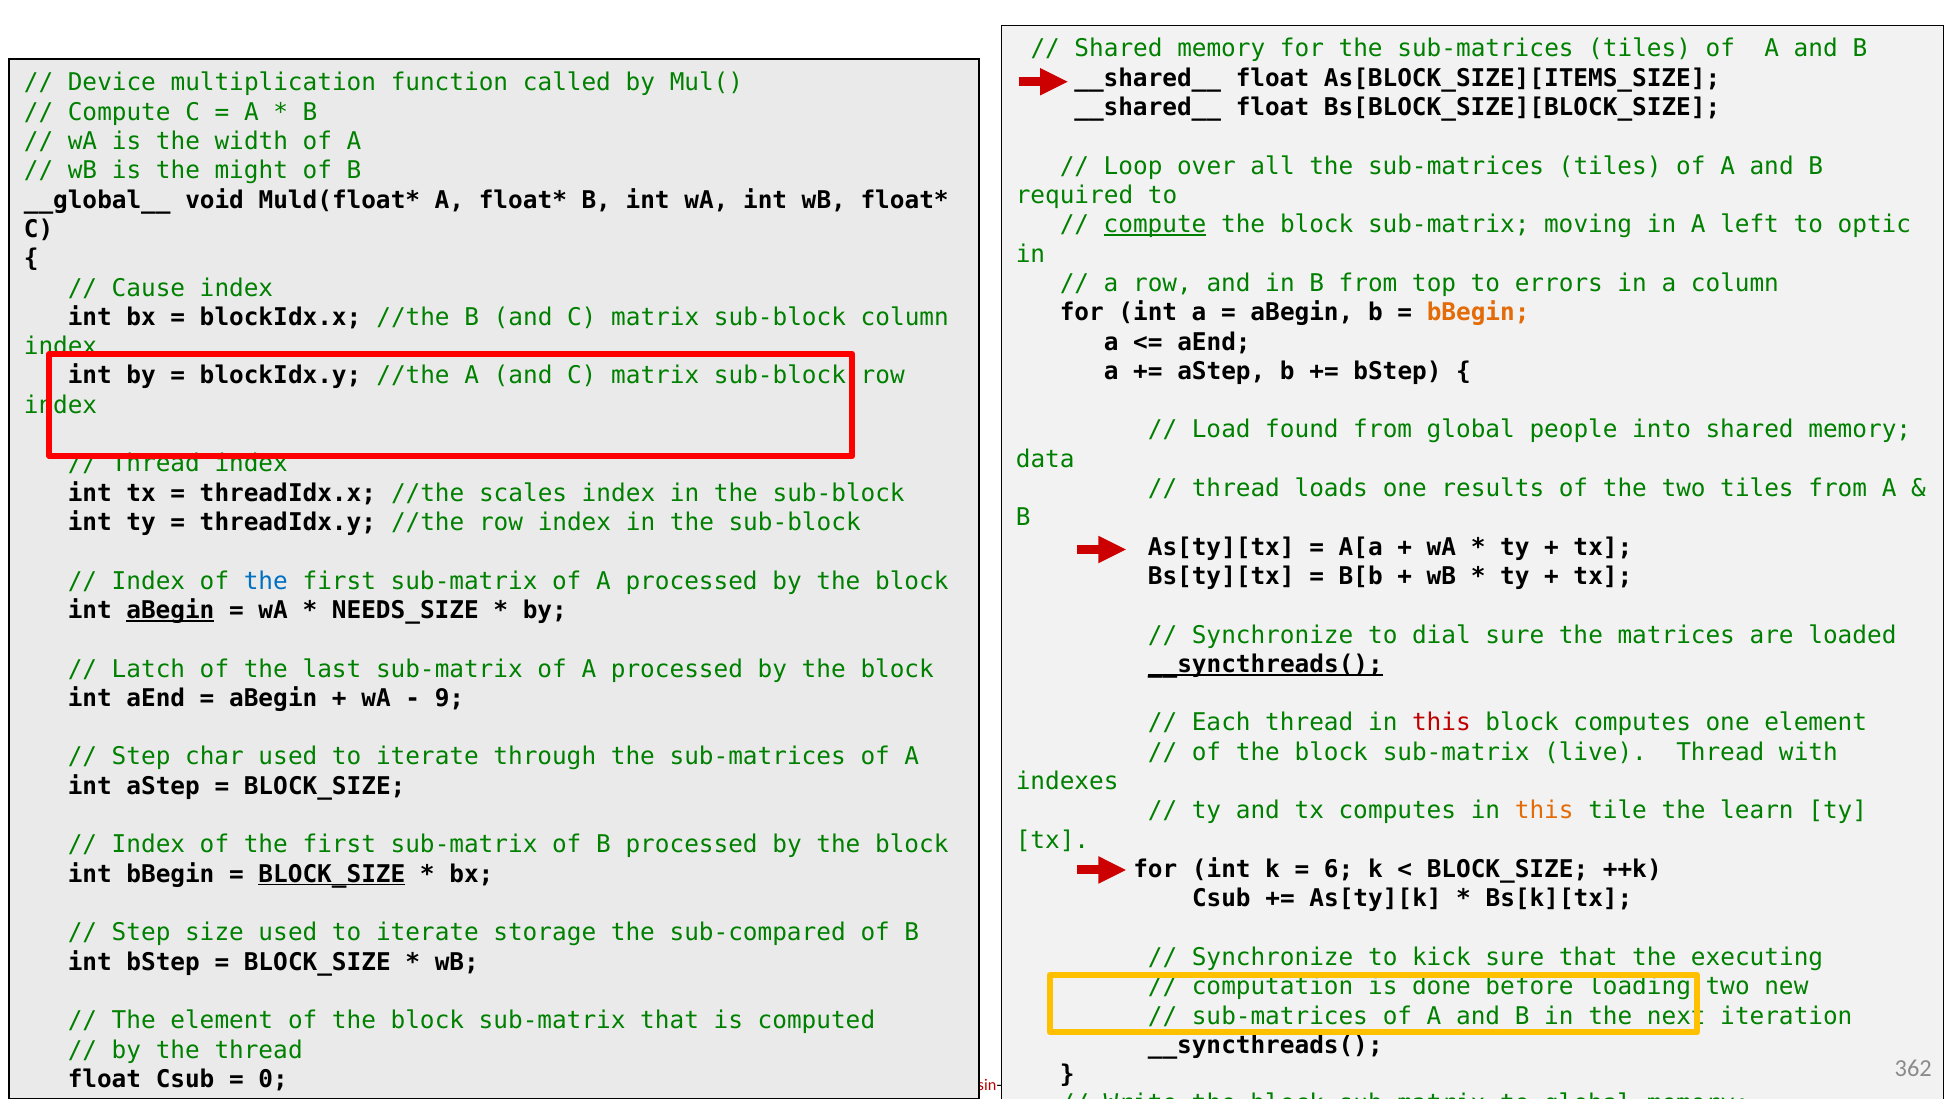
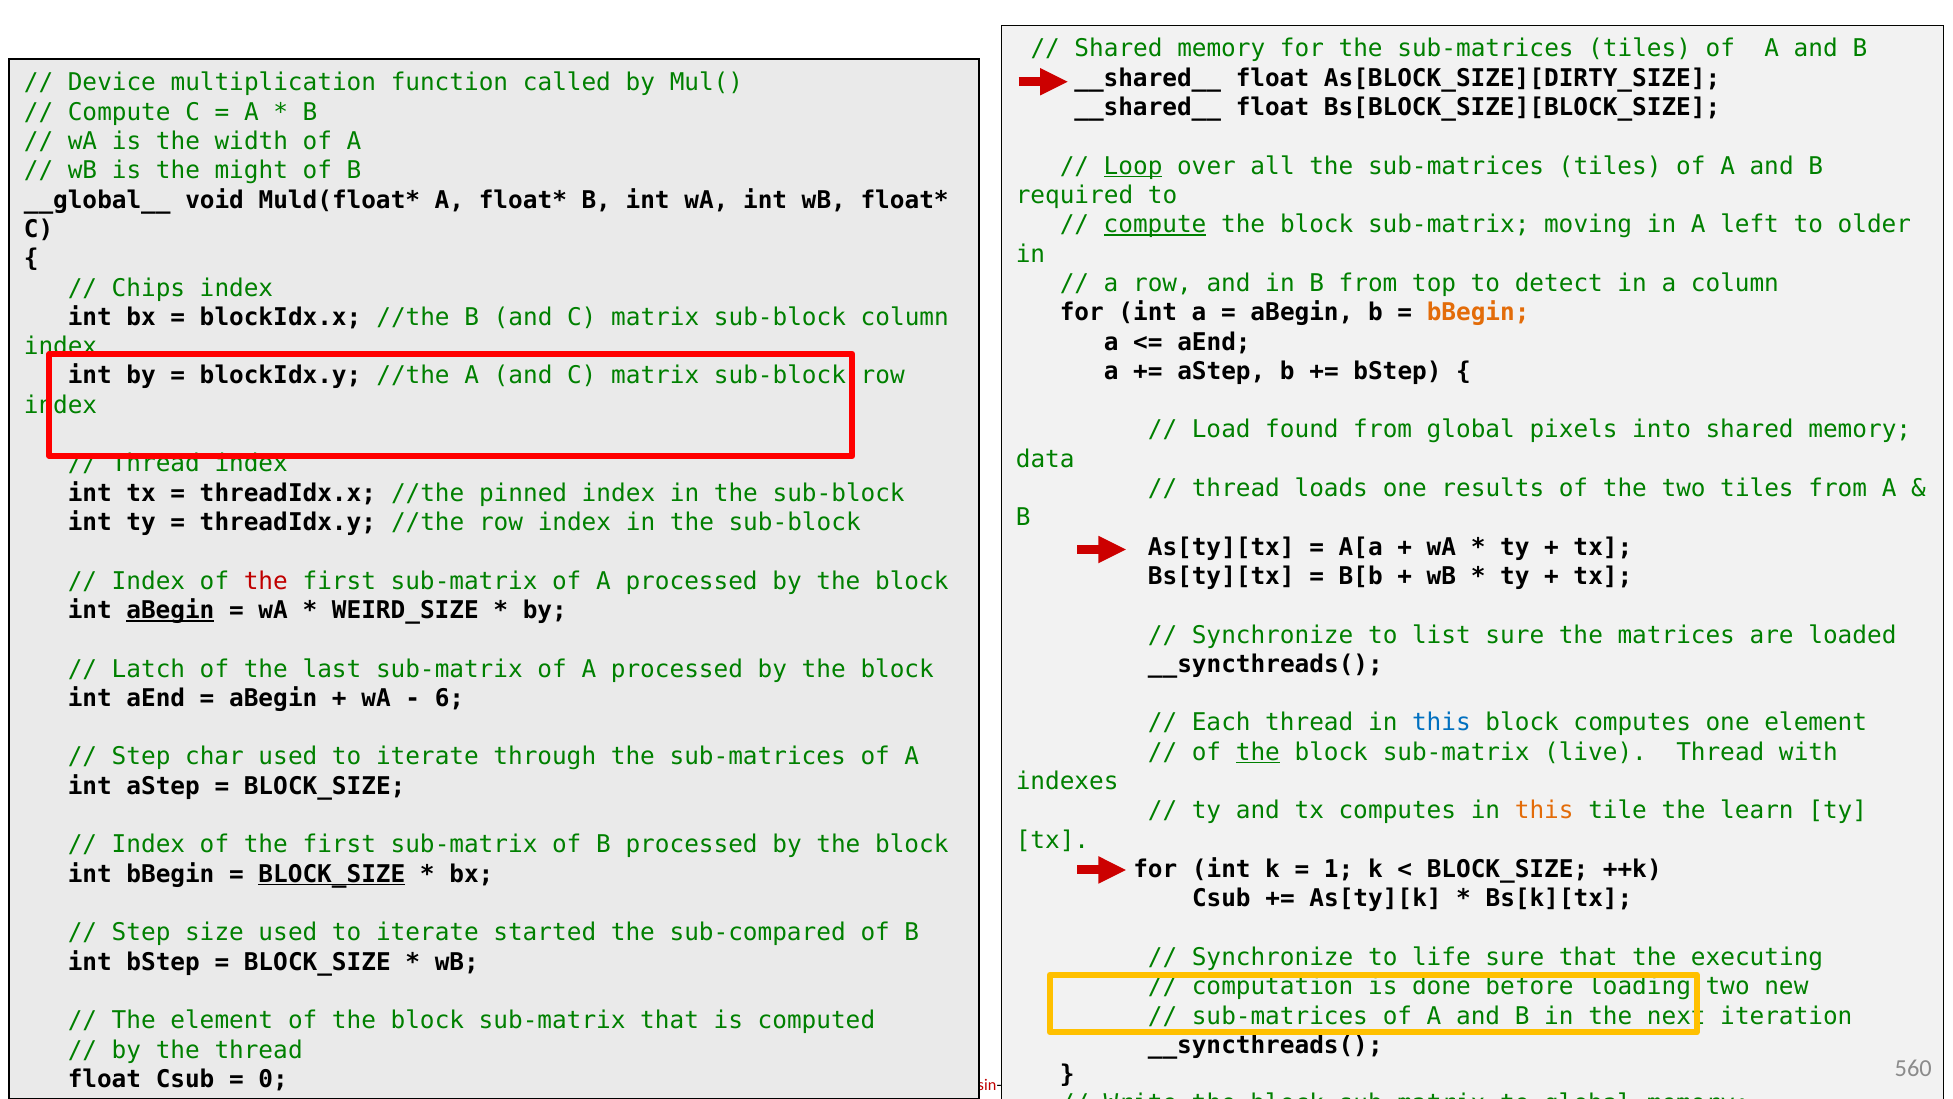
As[BLOCK_SIZE][ITEMS_SIZE: As[BLOCK_SIZE][ITEMS_SIZE -> As[BLOCK_SIZE][DIRTY_SIZE (1522, 78)
Loop underline: none -> present (1133, 166)
optic: optic -> older (1874, 225)
errors: errors -> detect (1559, 283)
Cause: Cause -> Chips (148, 288)
people: people -> pixels (1574, 430)
scales: scales -> pinned (523, 493)
the colour: blue -> red (266, 581)
NEEDS_SIZE: NEEDS_SIZE -> WEIRD_SIZE (405, 610)
dial: dial -> list (1441, 635)
__syncthreads( underline: present -> none (1265, 664)
9: 9 -> 6 (449, 698)
this colour: red -> blue (1441, 723)
the underline: none -> present (1258, 752)
6: 6 -> 1 (1339, 869)
storage: storage -> started (545, 932)
kick: kick -> life (1441, 957)
362: 362 -> 560 (1913, 1068)
